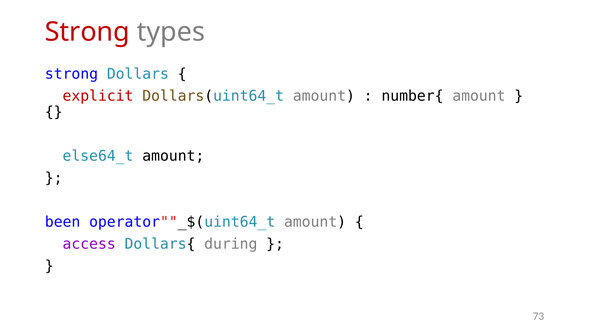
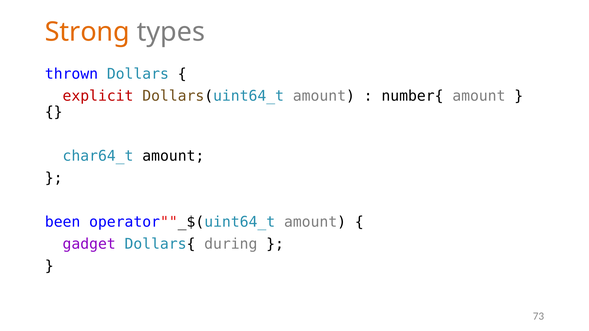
Strong colour: red -> orange (87, 32)
strong: strong -> thrown (71, 74)
else64_t: else64_t -> char64_t (98, 156)
access: access -> gadget (89, 244)
